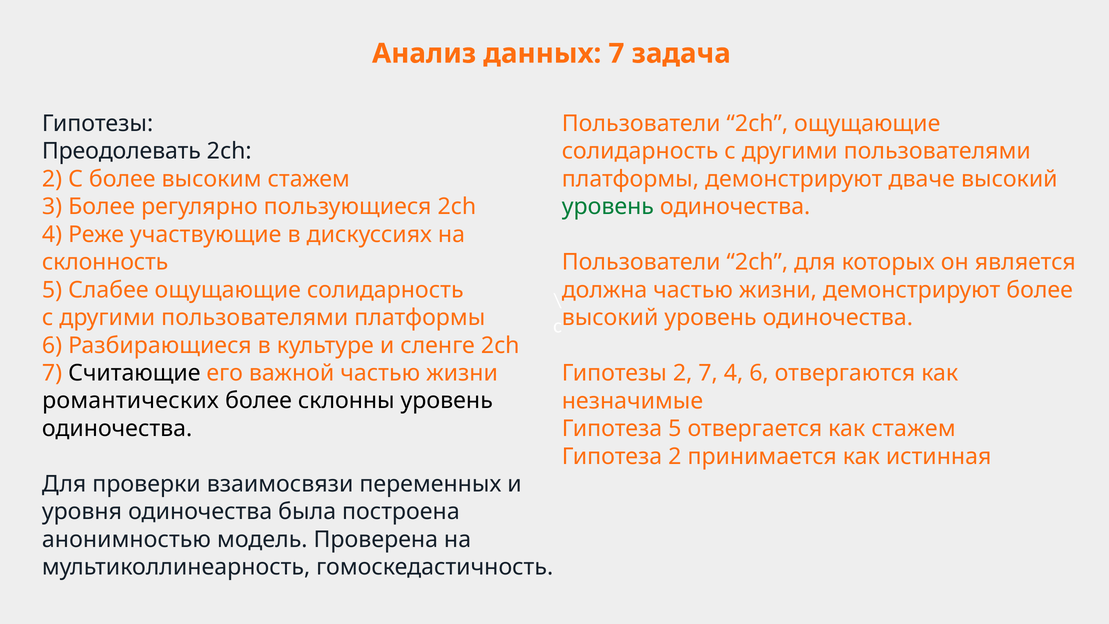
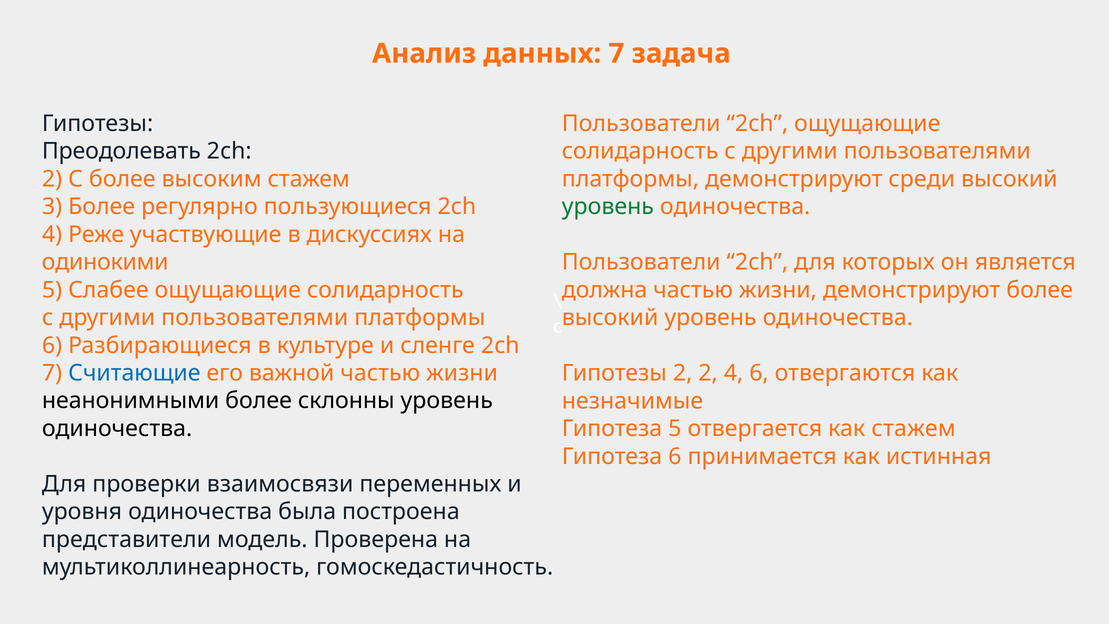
дваче: дваче -> среди (922, 179)
склонность: склонность -> одинокими (105, 262)
Считающие colour: black -> blue (134, 373)
2 7: 7 -> 2 (708, 373)
романтических: романтических -> неанонимными (131, 401)
Гипотеза 2: 2 -> 6 (675, 456)
анонимностью: анонимностью -> представители (126, 539)
